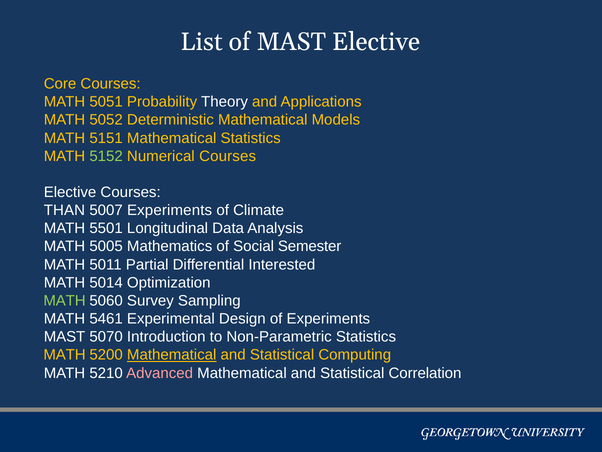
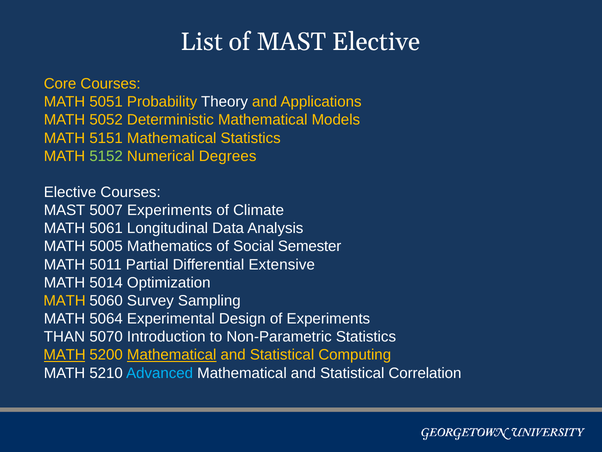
Numerical Courses: Courses -> Degrees (228, 156)
THAN: THAN -> MAST (65, 210)
5501: 5501 -> 5061 (106, 228)
Interested: Interested -> Extensive (282, 264)
MATH colour: light green -> yellow (65, 300)
5461: 5461 -> 5064 (106, 318)
MAST: MAST -> THAN (64, 337)
MATH underline: none -> present (65, 355)
Advanced colour: pink -> light blue (160, 373)
